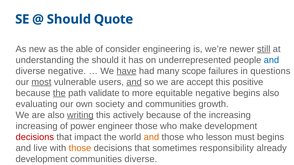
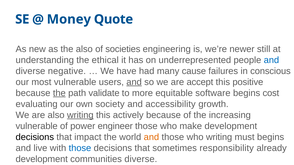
Should: Should -> Money (69, 19)
the able: able -> also (84, 49)
consider: consider -> societies (123, 49)
still underline: present -> none (264, 49)
the should: should -> ethical (105, 60)
have underline: present -> none (126, 71)
scope: scope -> cause (194, 71)
questions: questions -> conscious (270, 71)
most underline: present -> none (41, 82)
equitable negative: negative -> software (213, 93)
begins also: also -> cost (271, 93)
and communities: communities -> accessibility (171, 104)
increasing: increasing -> vulnerable (37, 126)
decisions colour: red -> black (35, 137)
who lesson: lesson -> writing (219, 137)
those colour: orange -> blue (80, 148)
